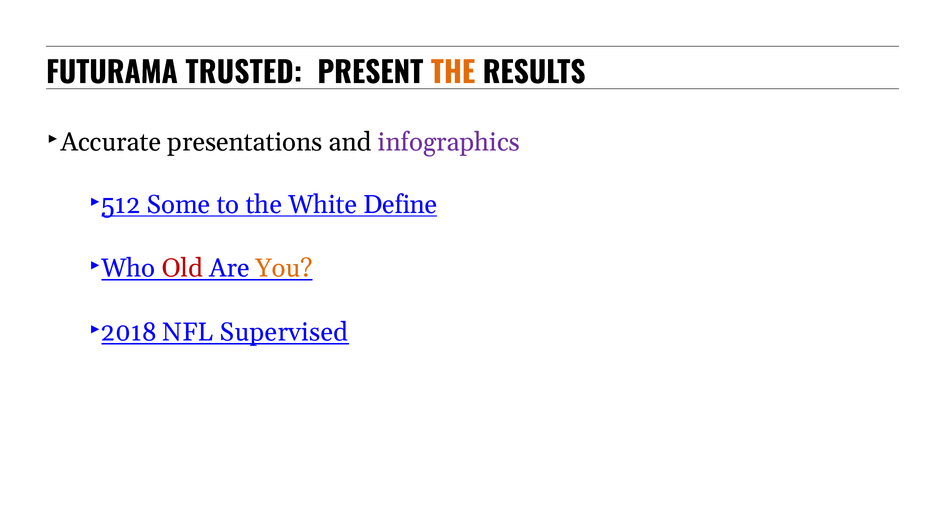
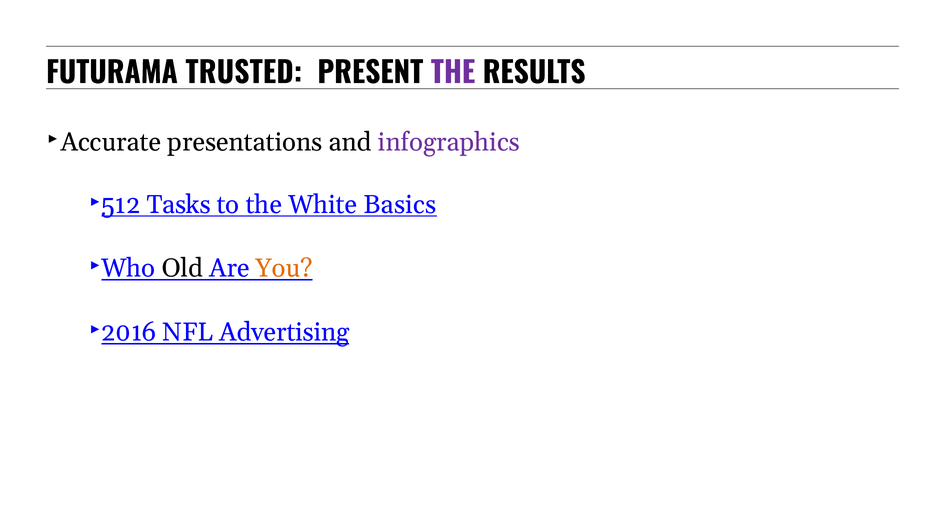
THE colour: orange -> purple (453, 73)
Some: Some -> Tasks (179, 204)
Define: Define -> Basics (400, 204)
Old colour: red -> black (182, 268)
2018: 2018 -> 2016 (129, 332)
Supervised: Supervised -> Advertising (284, 332)
